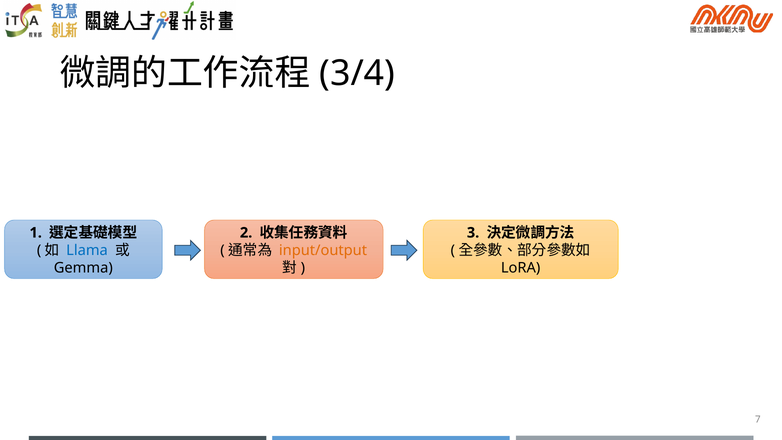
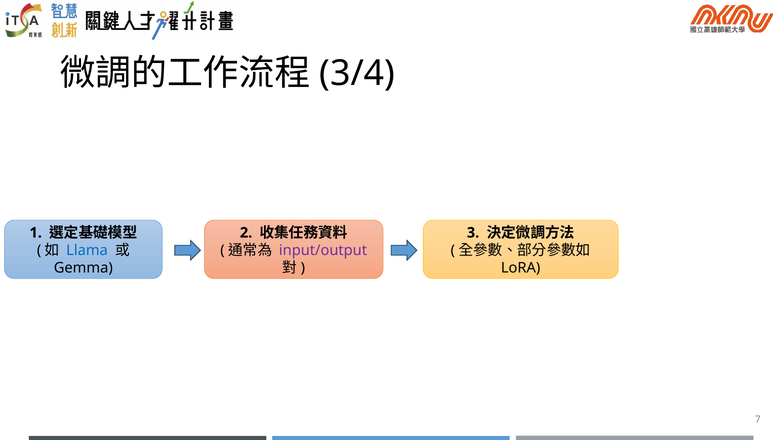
input/output colour: orange -> purple (323, 250)
